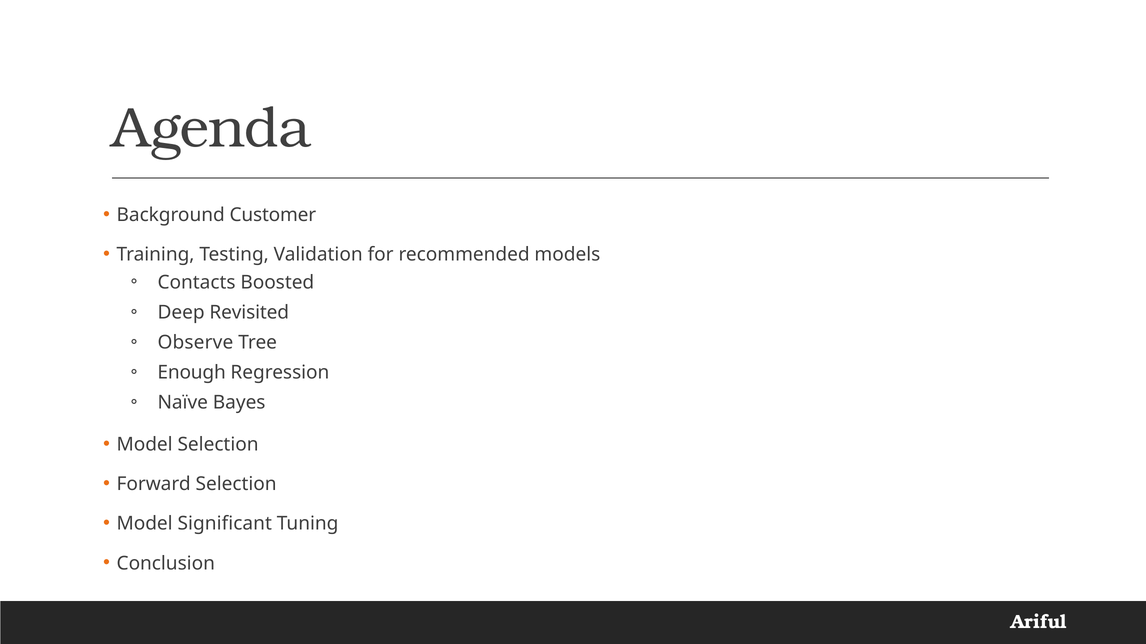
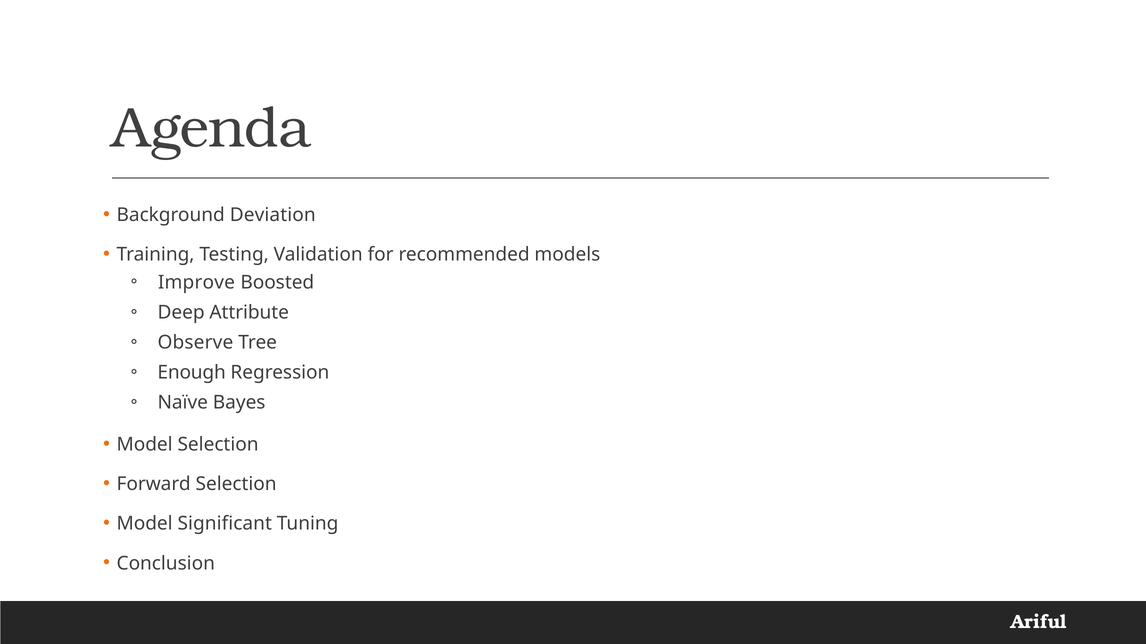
Customer: Customer -> Deviation (273, 215)
Contacts: Contacts -> Improve (196, 283)
Revisited: Revisited -> Attribute (249, 313)
